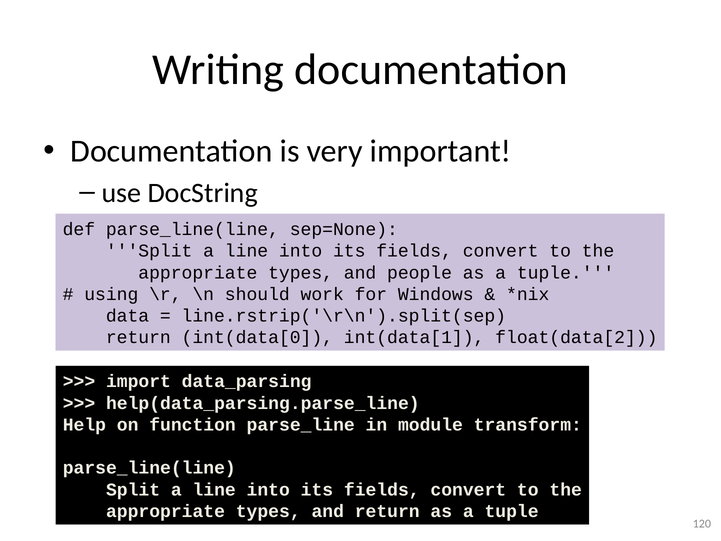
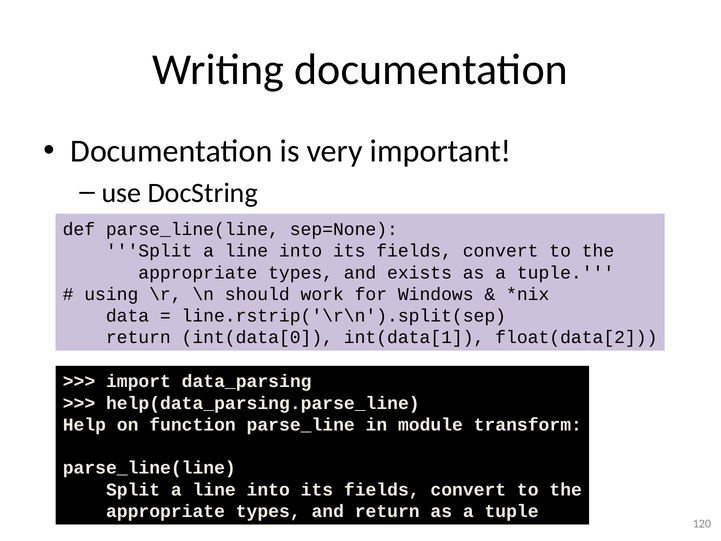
people: people -> exists (420, 272)
